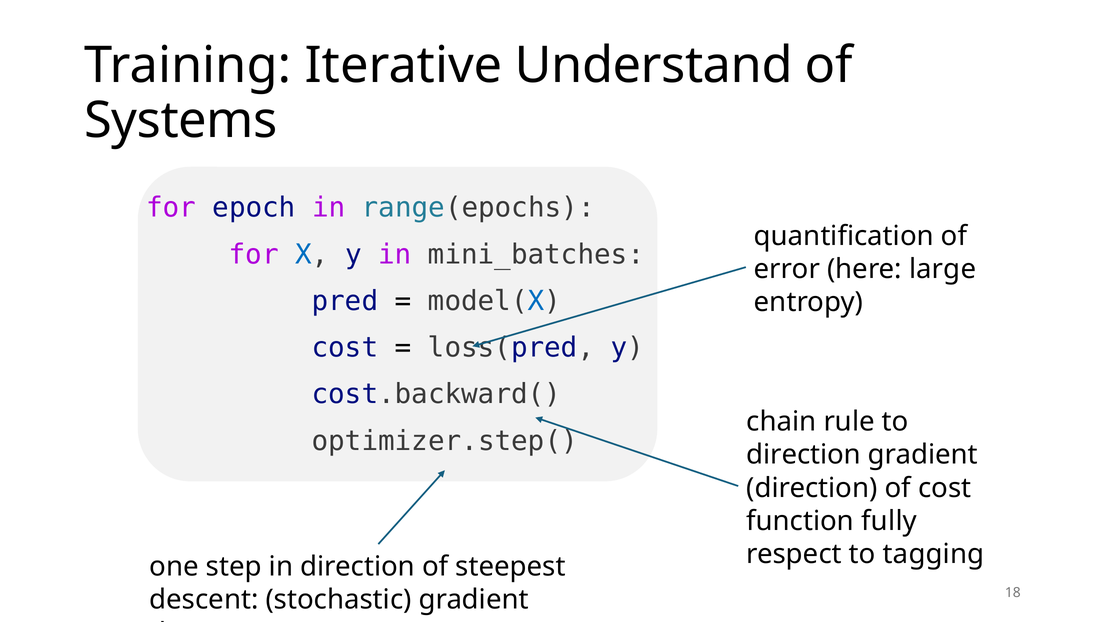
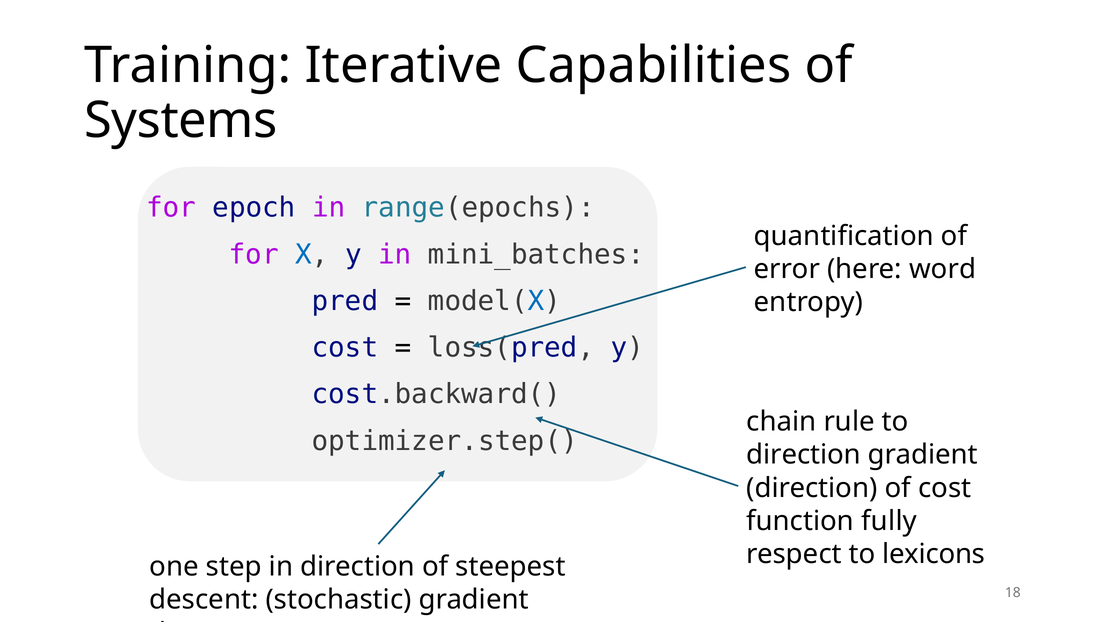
Understand: Understand -> Capabilities (654, 65)
large: large -> word (943, 269)
tagging: tagging -> lexicons (934, 554)
